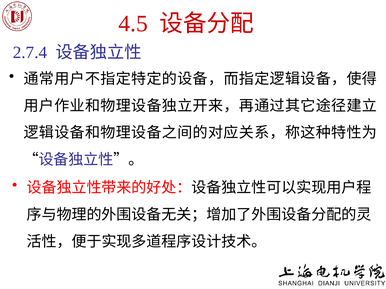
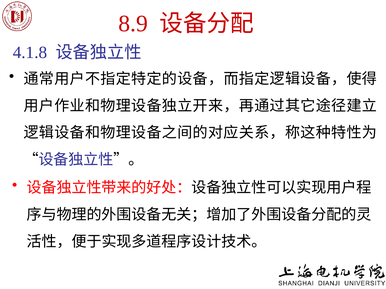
4.5: 4.5 -> 8.9 (133, 24)
2.7.4: 2.7.4 -> 4.1.8 (30, 53)
